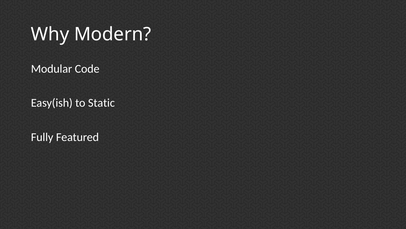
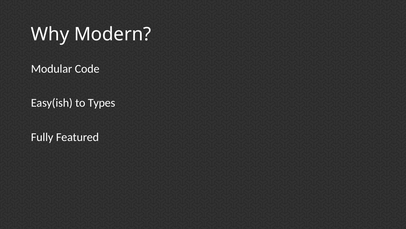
Static: Static -> Types (102, 103)
